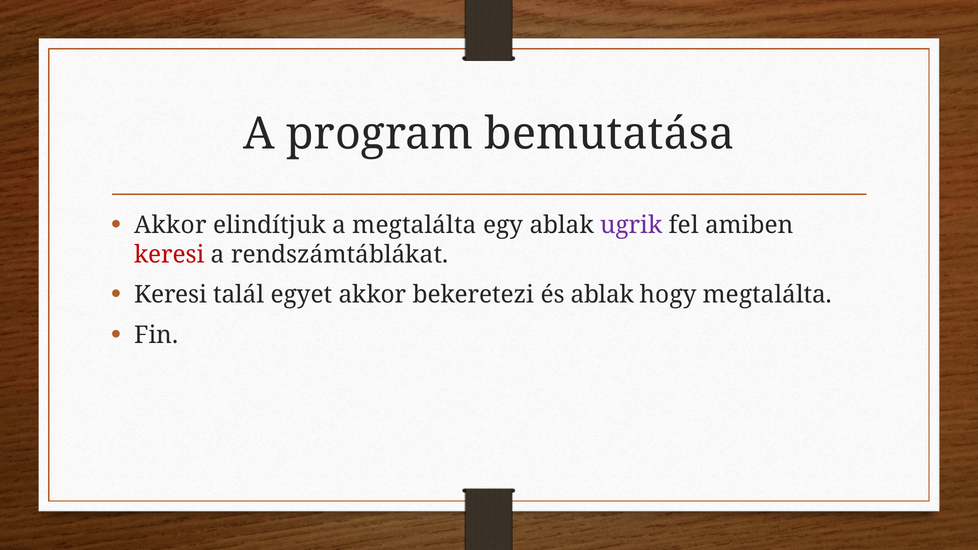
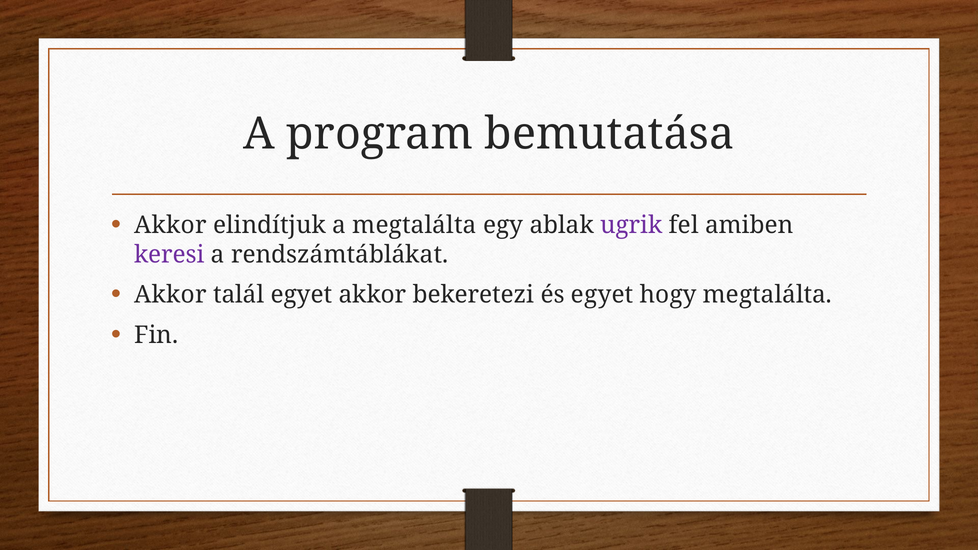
keresi colour: red -> purple (169, 255)
Keresi: Keresi -> Akkor (170, 295)
és ablak: ablak -> egyet (602, 295)
